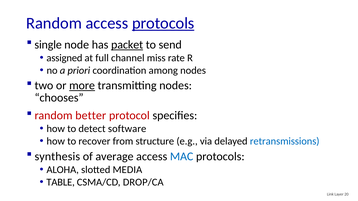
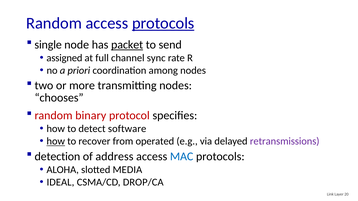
miss: miss -> sync (156, 58)
more underline: present -> none (82, 86)
better: better -> binary (91, 116)
how underline: none -> present (56, 142)
structure: structure -> operated (155, 142)
retransmissions colour: blue -> purple (285, 142)
synthesis: synthesis -> detection (57, 157)
average: average -> address (114, 157)
TABLE: TABLE -> IDEAL (60, 182)
